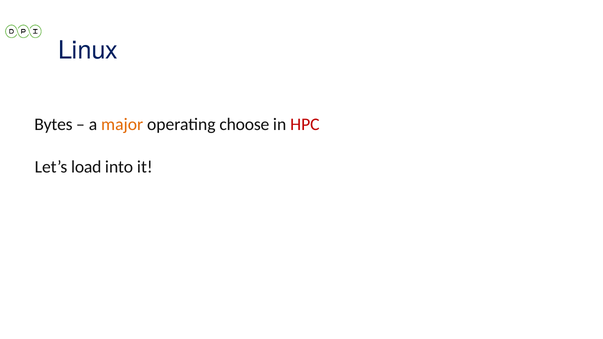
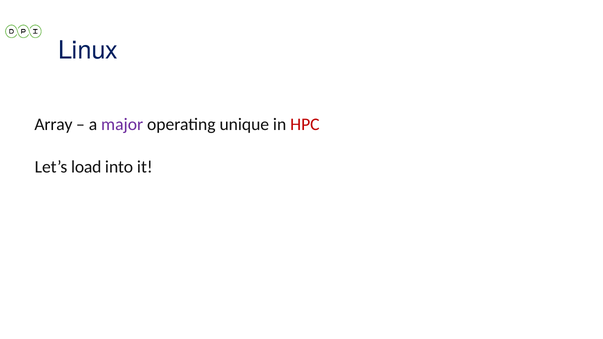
Bytes: Bytes -> Array (53, 125)
major colour: orange -> purple (122, 125)
choose: choose -> unique (244, 125)
